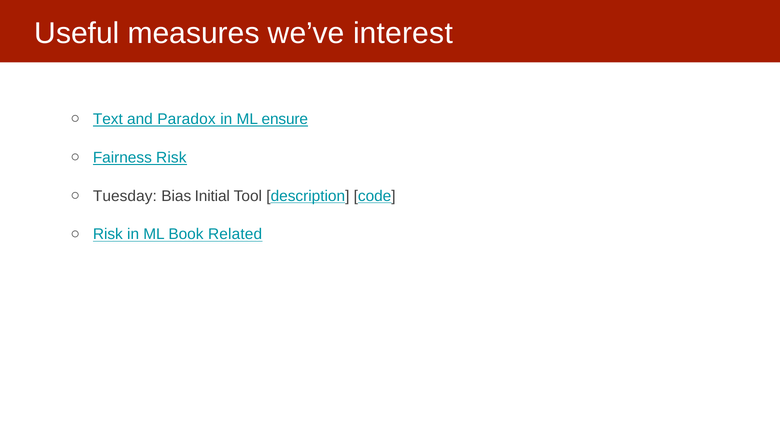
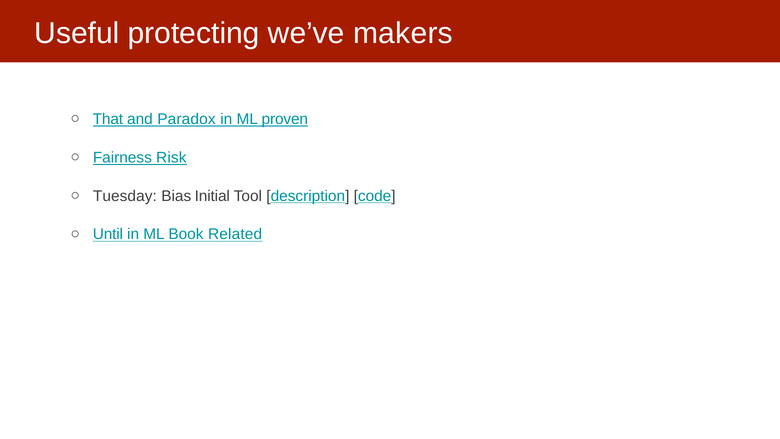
measures: measures -> protecting (194, 33)
interest: interest -> makers (403, 33)
Text: Text -> That (108, 119)
ensure: ensure -> proven (285, 119)
Risk: Risk -> Until (108, 234)
